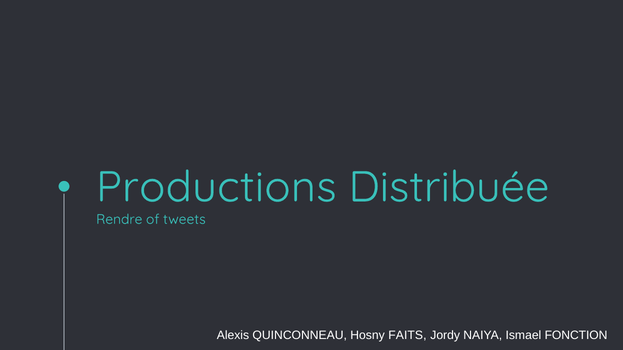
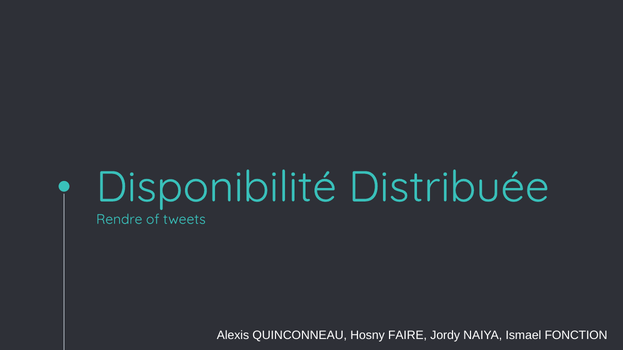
Productions: Productions -> Disponibilité (216, 187)
FAITS: FAITS -> FAIRE (407, 335)
